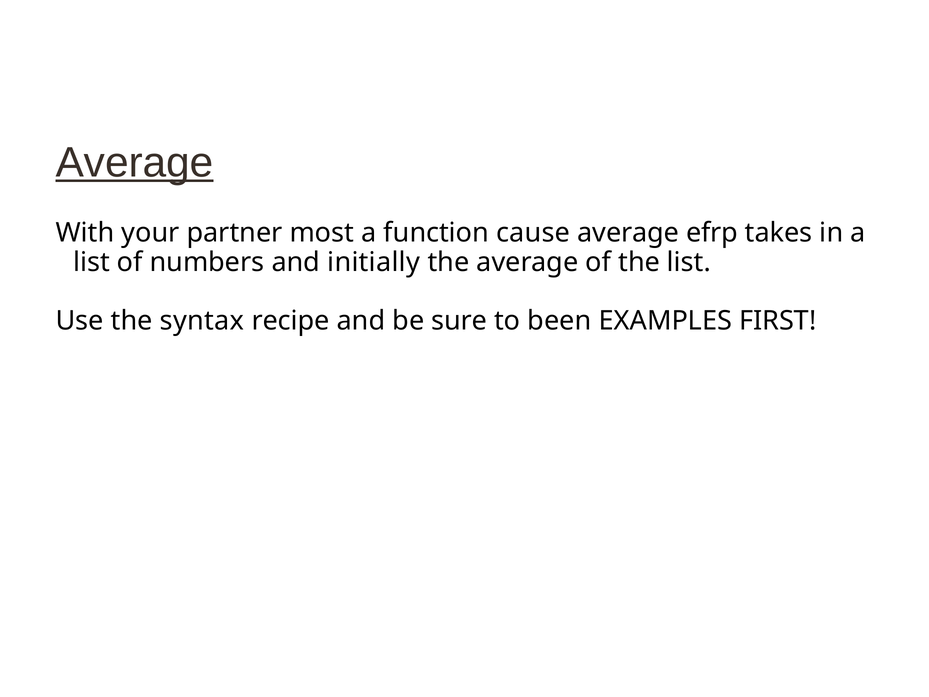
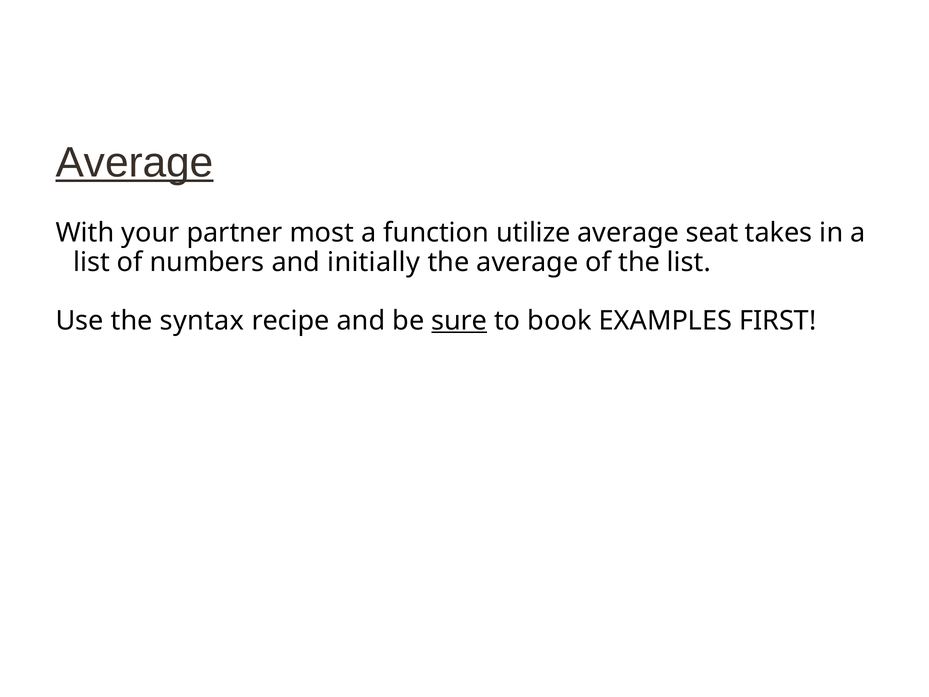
cause: cause -> utilize (533, 233)
efrp: efrp -> seat (712, 233)
sure underline: none -> present (459, 321)
been: been -> book (559, 321)
